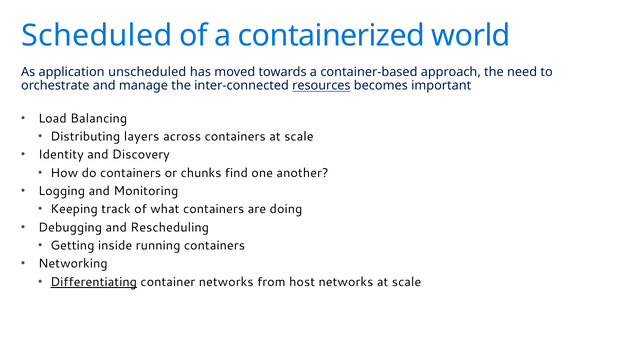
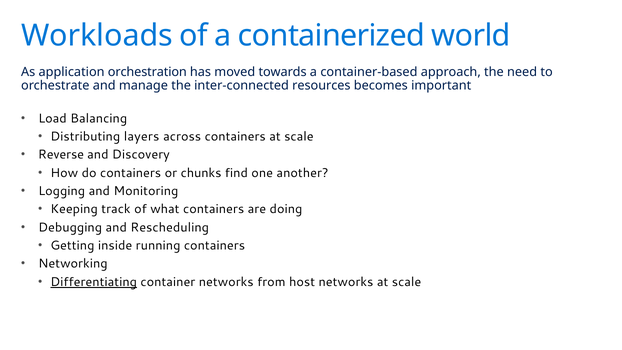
Scheduled: Scheduled -> Workloads (97, 36)
unscheduled: unscheduled -> orchestration (147, 72)
resources underline: present -> none (321, 86)
Identity: Identity -> Reverse (61, 155)
